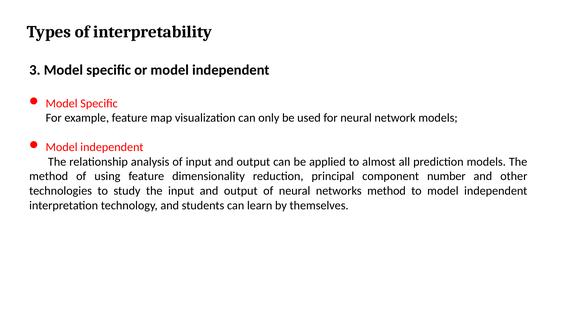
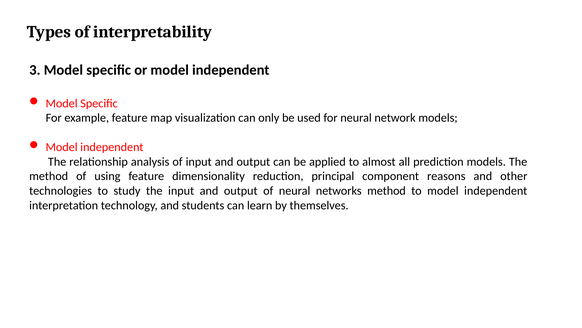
number: number -> reasons (446, 176)
